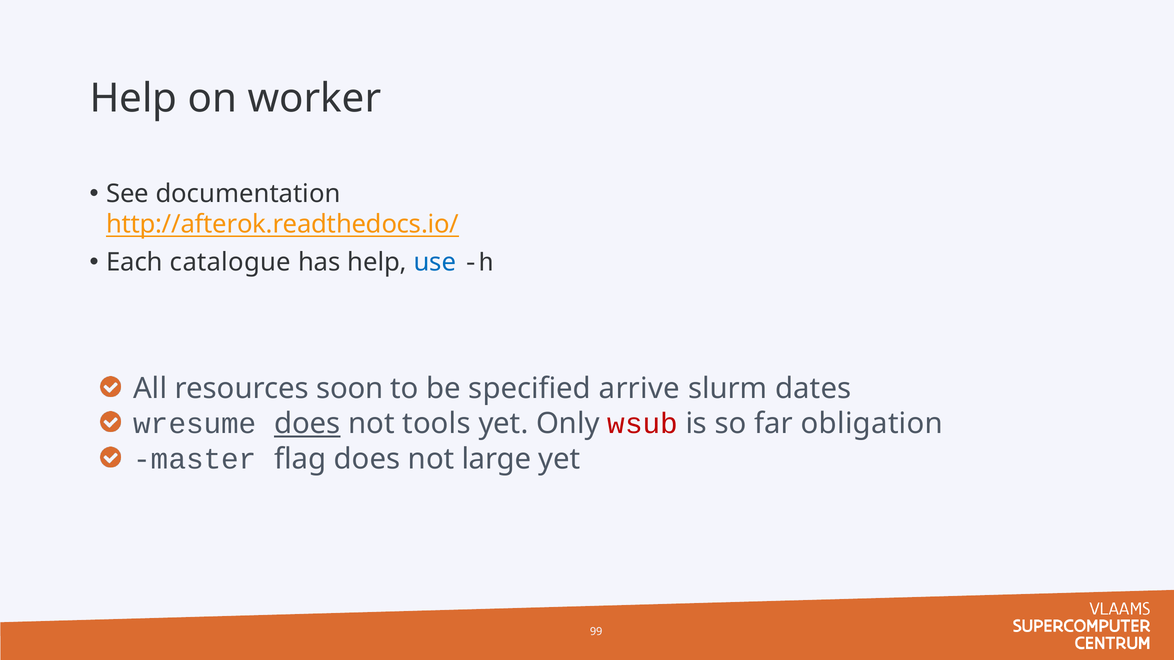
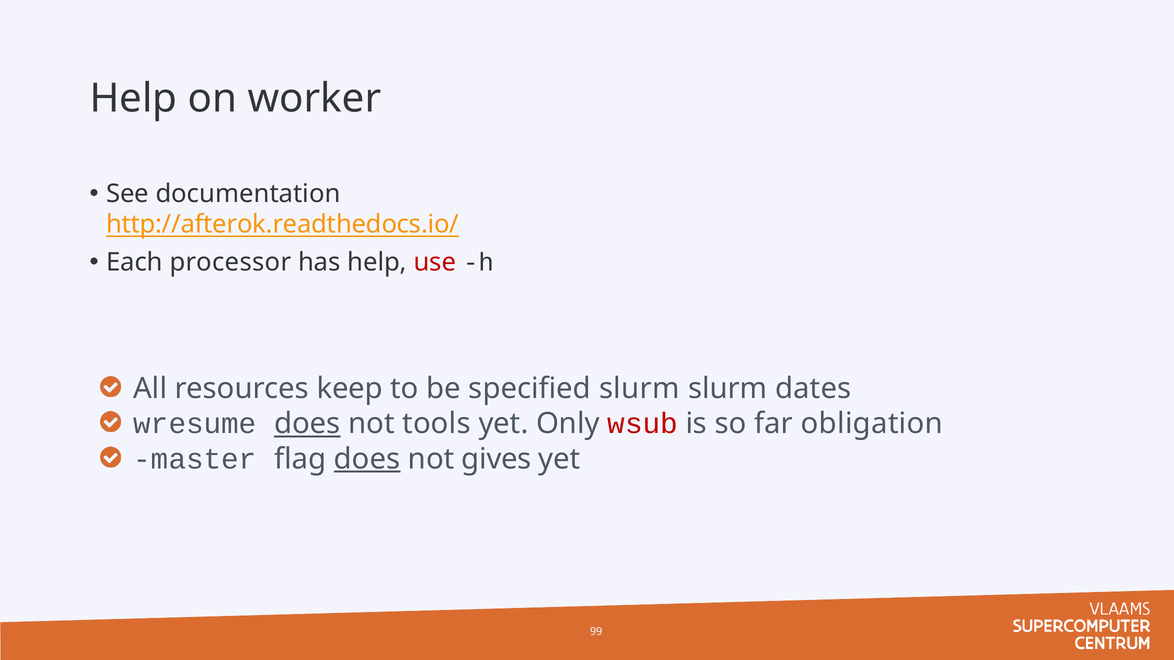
catalogue: catalogue -> processor (230, 262)
use colour: blue -> red (435, 262)
soon: soon -> keep (350, 389)
specified arrive: arrive -> slurm (639, 389)
does underline: none -> present (367, 459)
large: large -> gives (496, 459)
